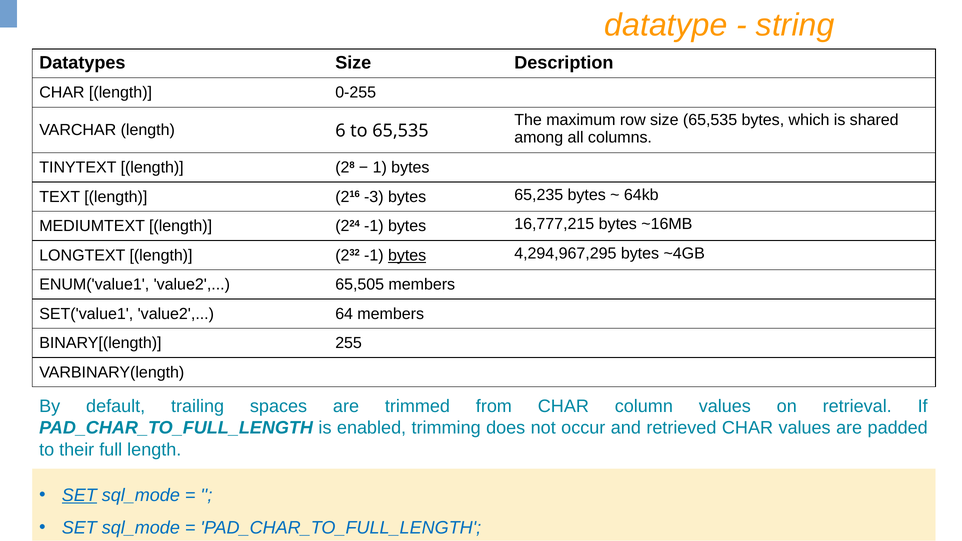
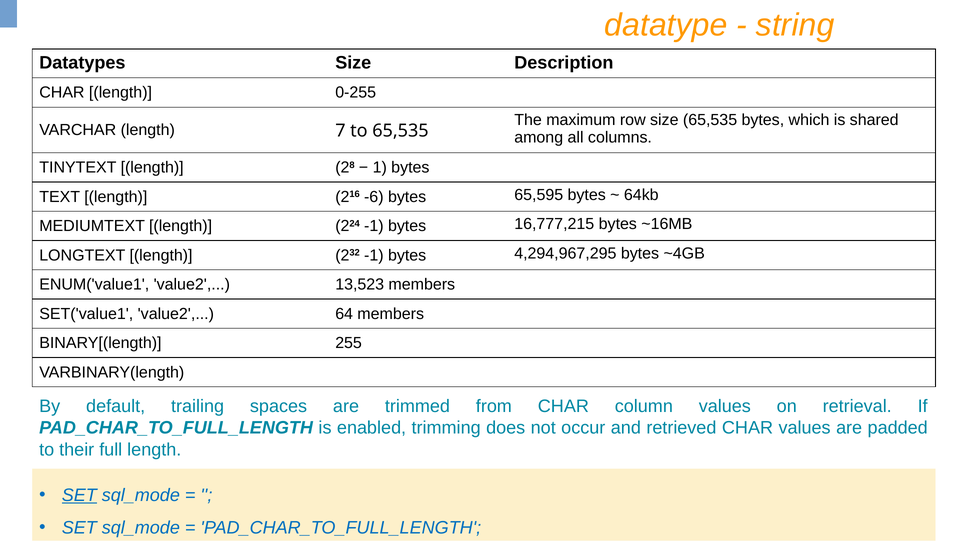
6: 6 -> 7 (340, 131)
-3: -3 -> -6 (374, 197)
65,235: 65,235 -> 65,595 (539, 195)
bytes underline: present -> none (407, 255)
65,505: 65,505 -> 13,523 (360, 285)
